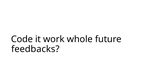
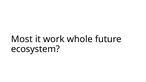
Code: Code -> Most (22, 39)
feedbacks: feedbacks -> ecosystem (35, 49)
